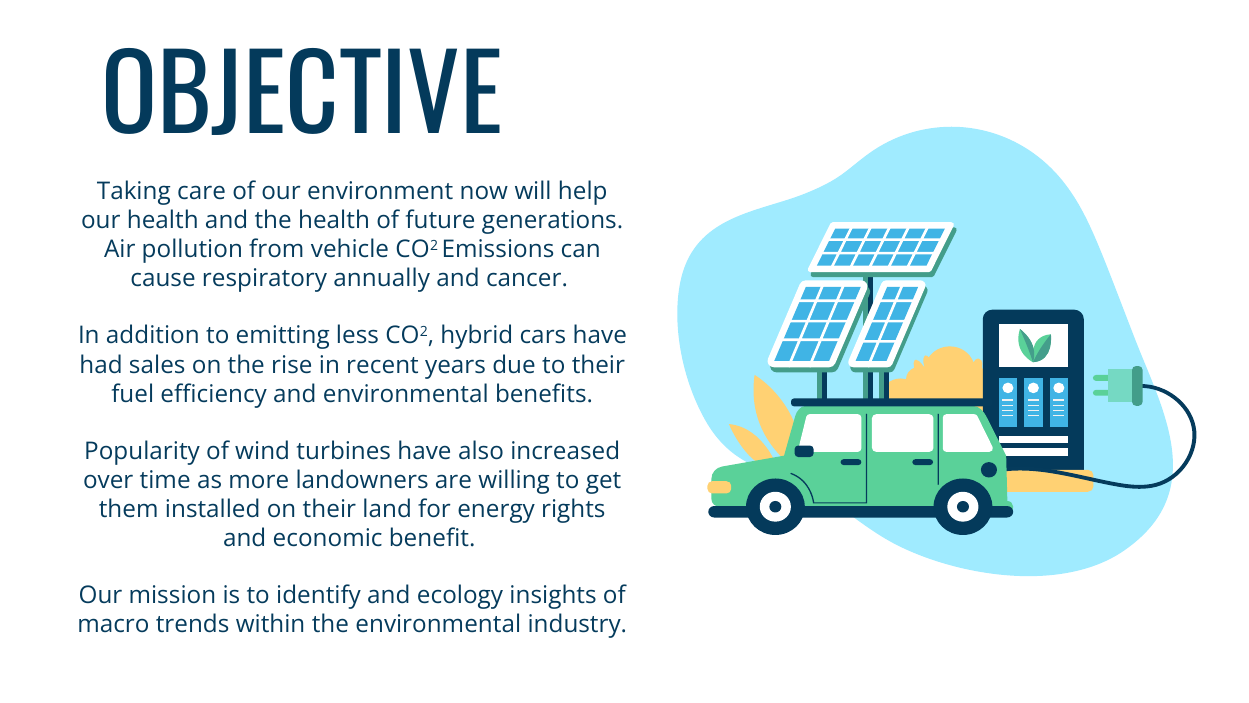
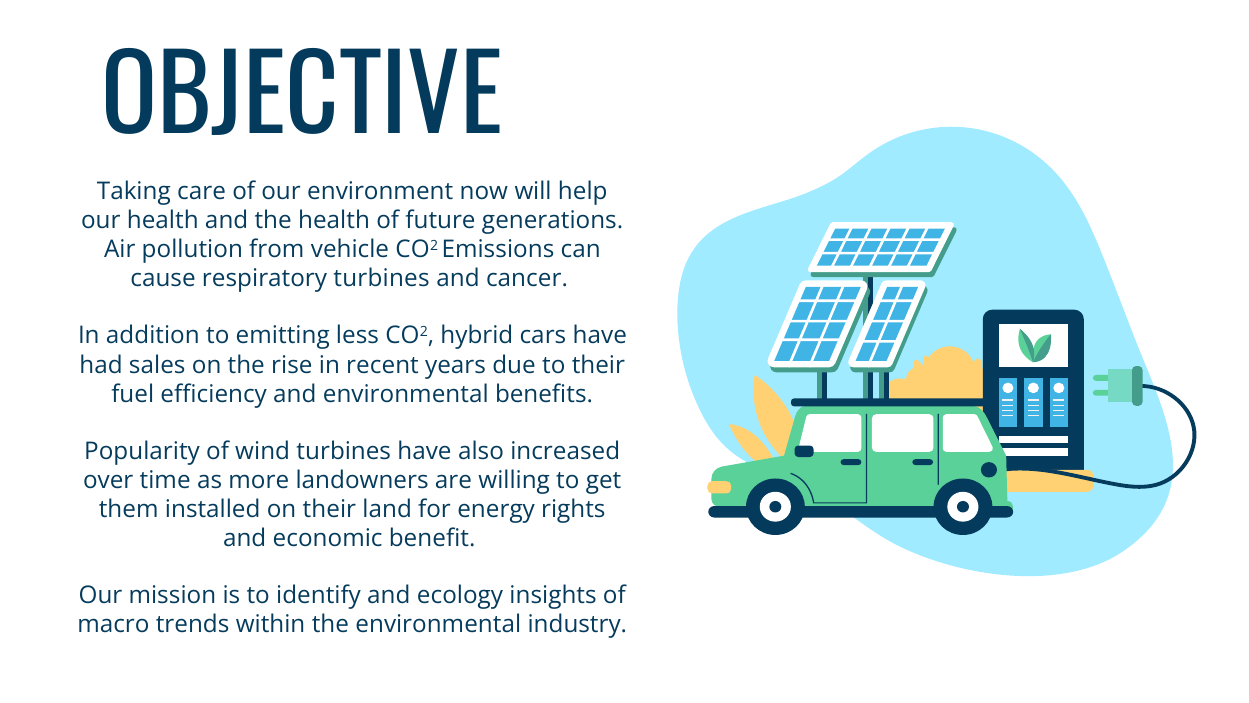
respiratory annually: annually -> turbines (382, 279)
